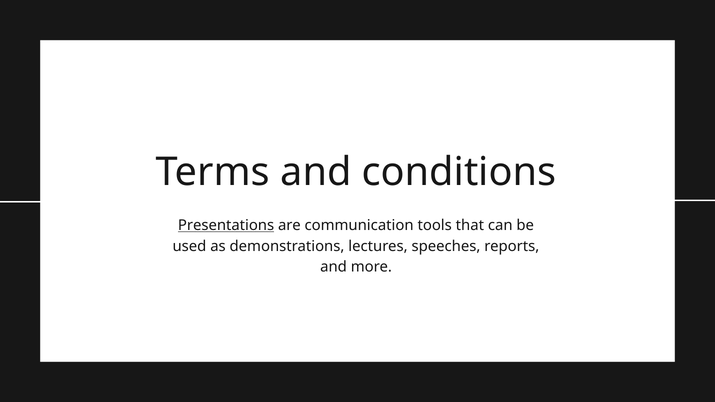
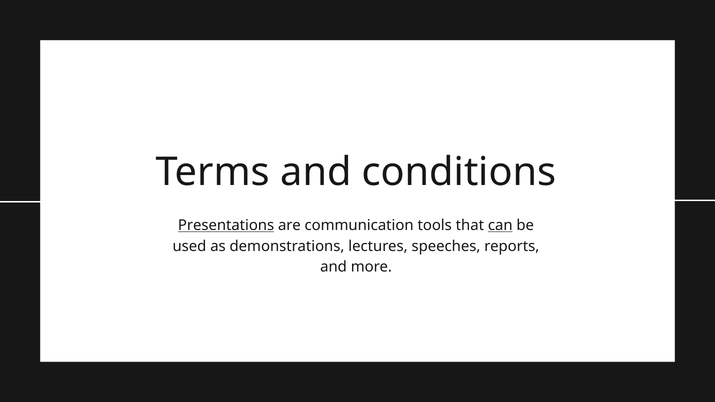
can underline: none -> present (500, 225)
